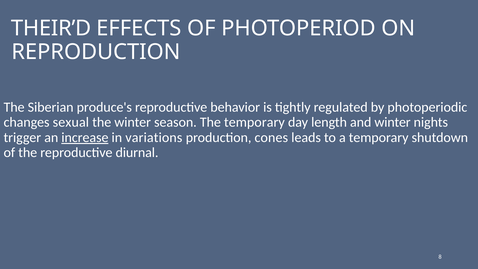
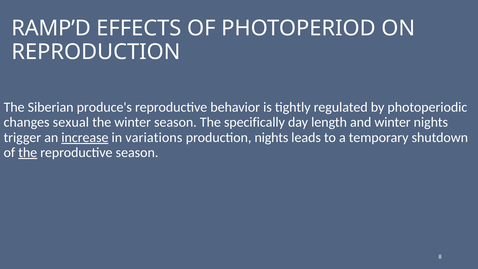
THEIR’D: THEIR’D -> RAMP’D (51, 28)
The temporary: temporary -> specifically (254, 122)
production cones: cones -> nights (271, 137)
the underline: none -> present (28, 152)
reproductive diurnal: diurnal -> season (137, 152)
